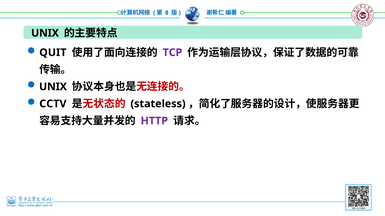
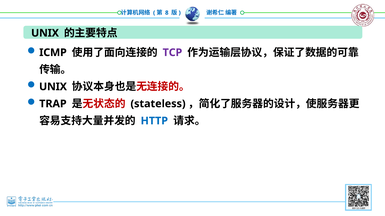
QUIT: QUIT -> ICMP (53, 53)
CCTV: CCTV -> TRAP (53, 104)
HTTP colour: purple -> blue (154, 121)
